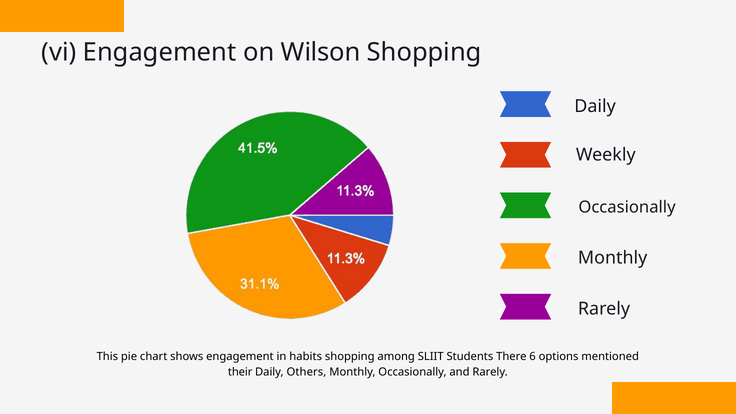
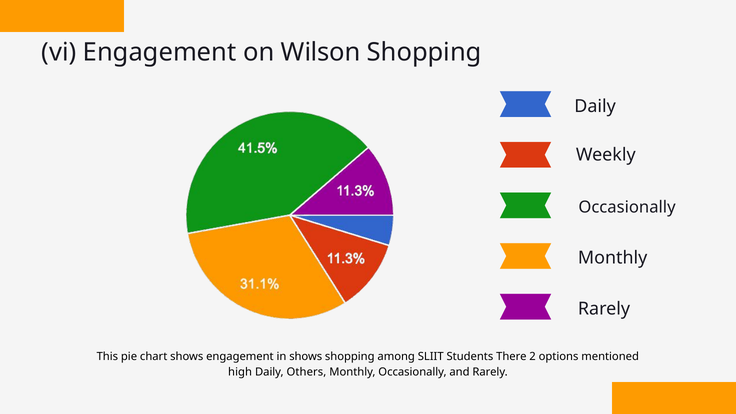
in habits: habits -> shows (306, 356)
6: 6 -> 2 (533, 356)
their: their -> high (240, 372)
